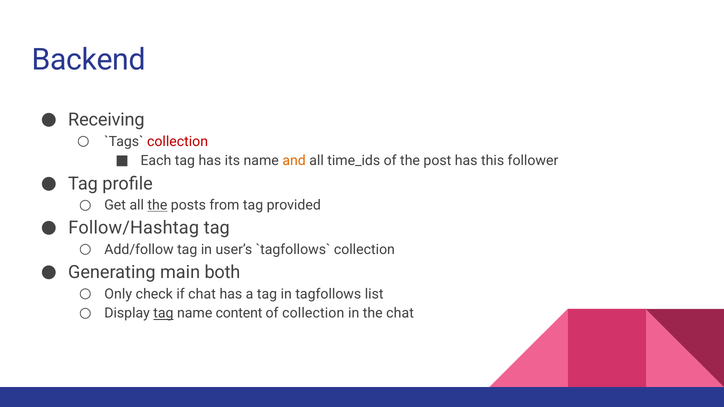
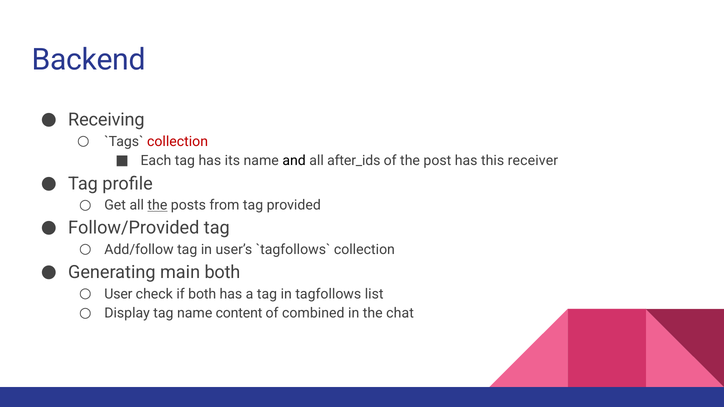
and colour: orange -> black (294, 161)
time_ids: time_ids -> after_ids (354, 161)
follower: follower -> receiver (533, 161)
Follow/Hashtag: Follow/Hashtag -> Follow/Provided (134, 228)
Only: Only -> User (118, 294)
if chat: chat -> both (202, 294)
tag underline: present -> none (163, 313)
of collection: collection -> combined (313, 313)
